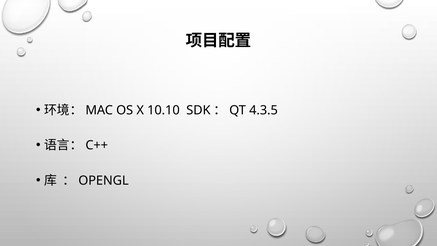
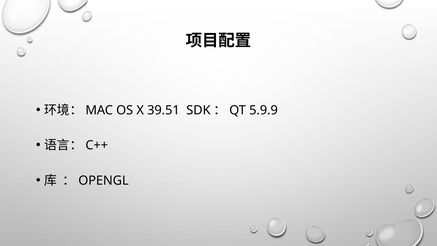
10.10: 10.10 -> 39.51 (163, 110)
4.3.5: 4.3.5 -> 5.9.9 (264, 110)
